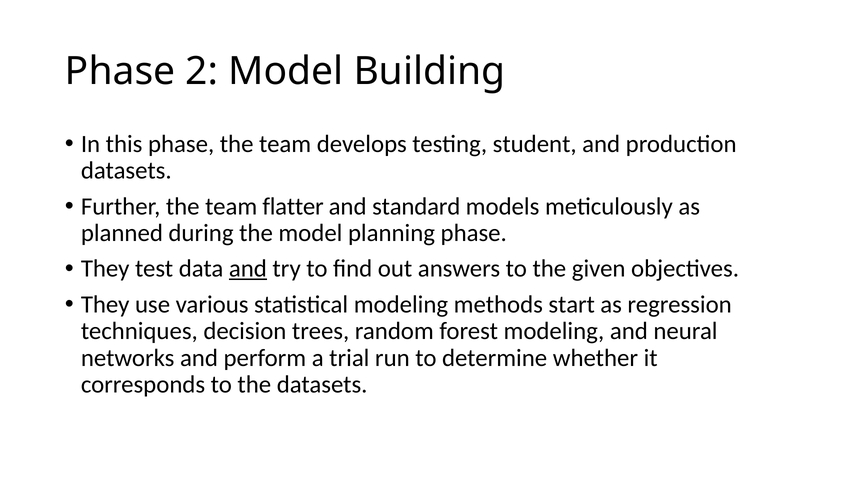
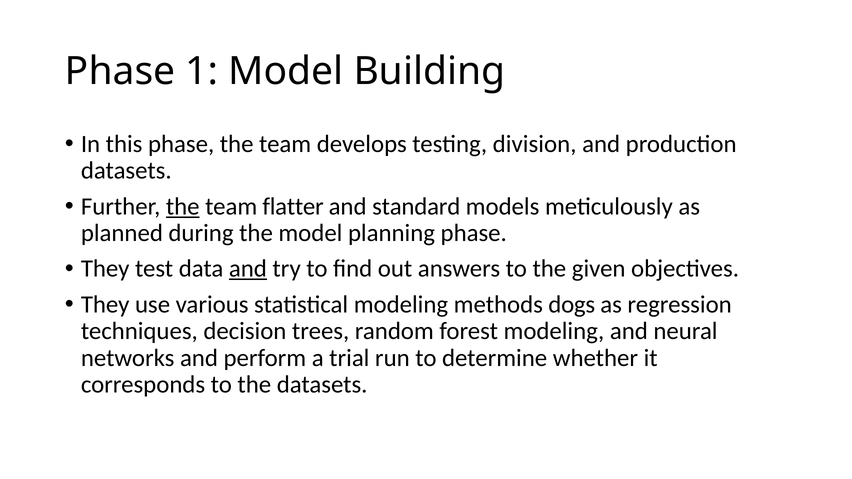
2: 2 -> 1 (202, 72)
student: student -> division (535, 144)
the underline: none -> present (183, 206)
start: start -> dogs (572, 305)
